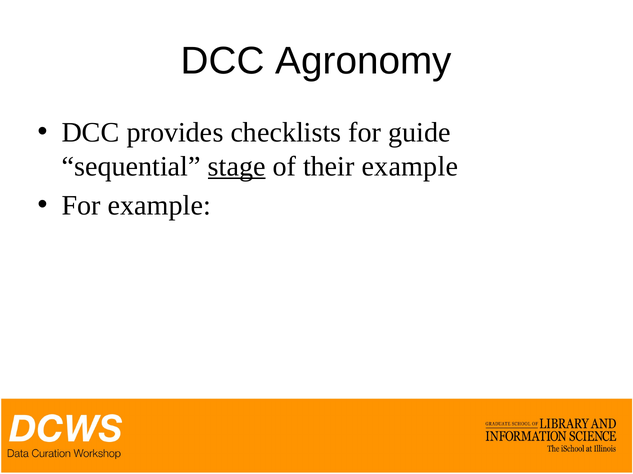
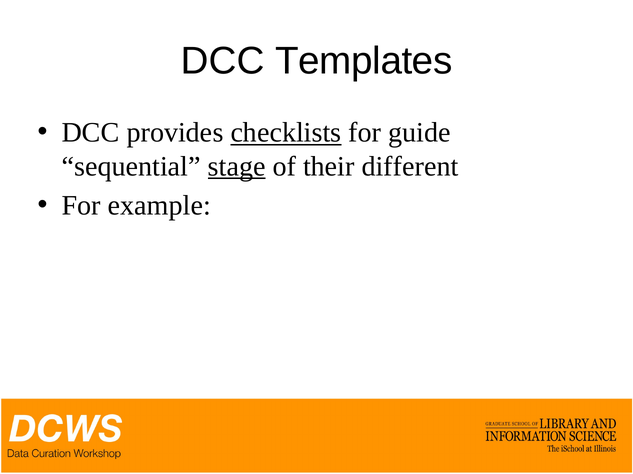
Agronomy: Agronomy -> Templates (364, 61)
checklists underline: none -> present (286, 133)
their example: example -> different (410, 167)
